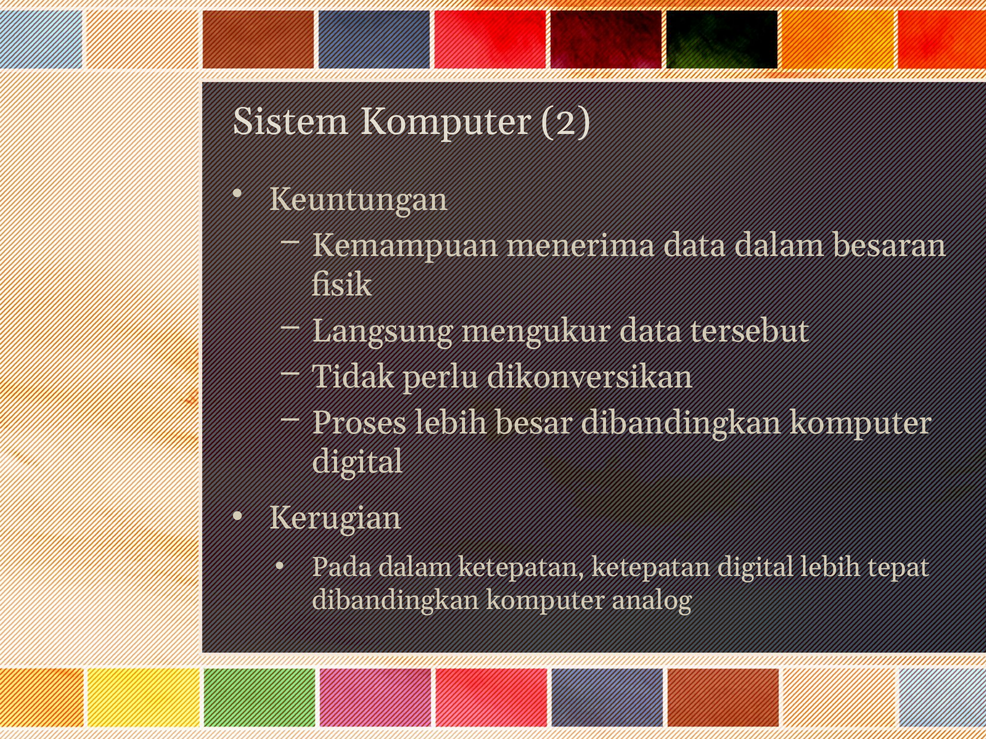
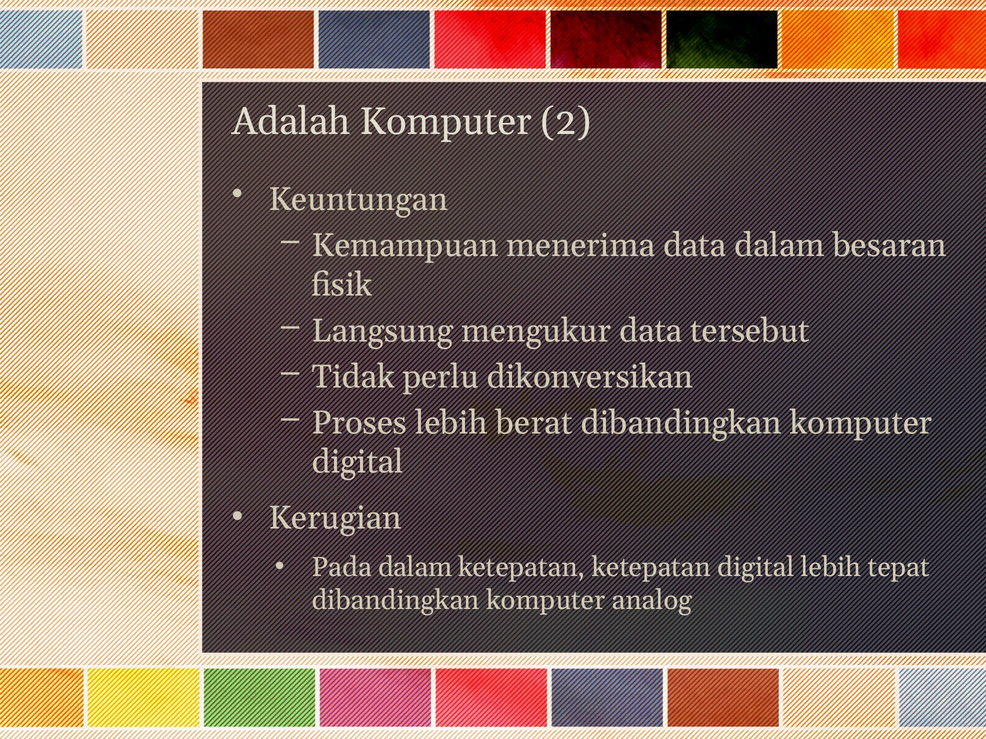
Sistem: Sistem -> Adalah (291, 122)
besar: besar -> berat (534, 423)
